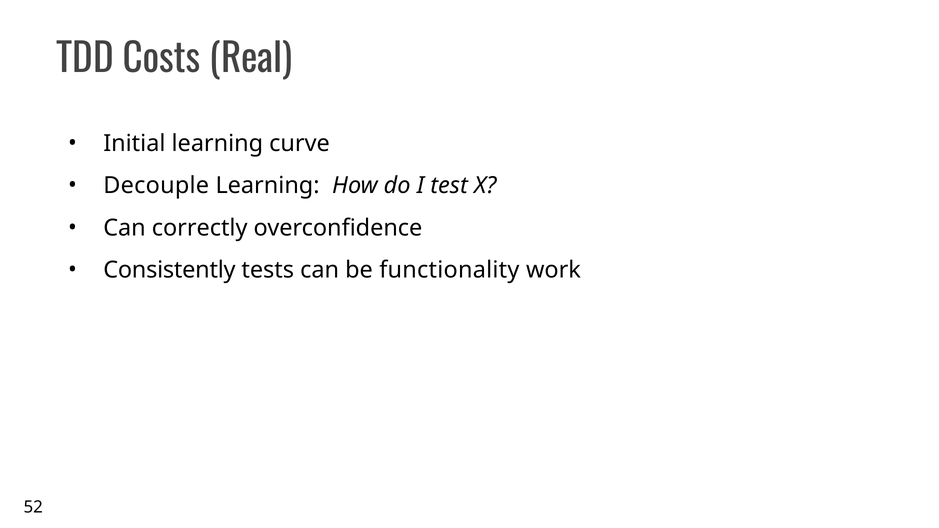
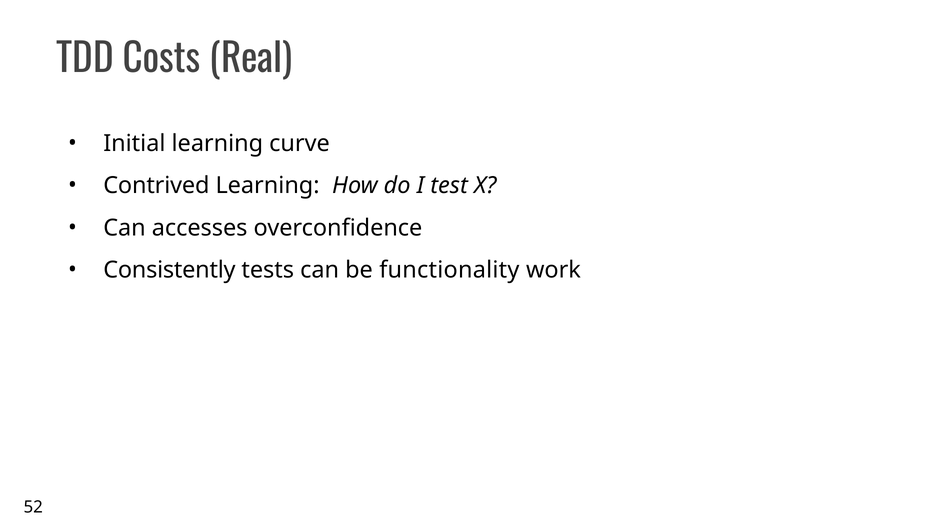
Decouple: Decouple -> Contrived (156, 186)
correctly: correctly -> accesses (200, 228)
